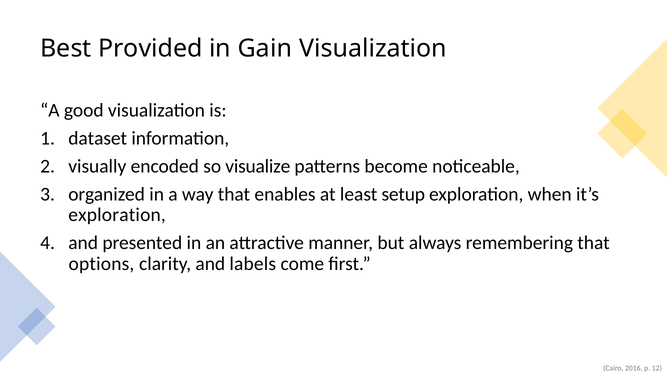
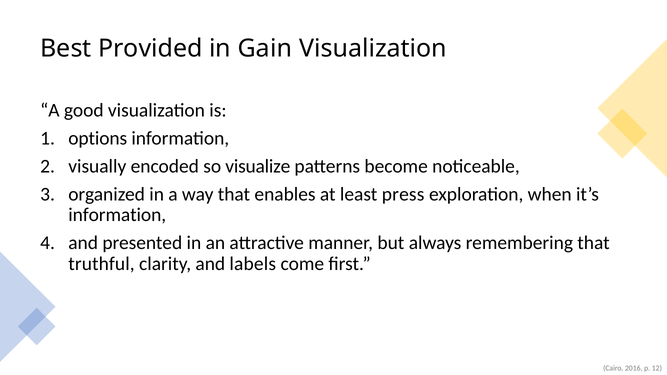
dataset: dataset -> options (98, 138)
setup: setup -> press (403, 194)
exploration: exploration -> information (117, 215)
options: options -> truthful (102, 264)
